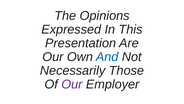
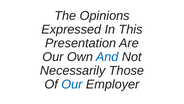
Our colour: purple -> blue (72, 84)
